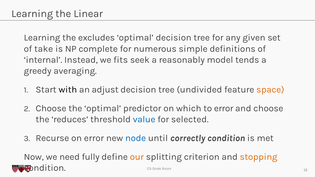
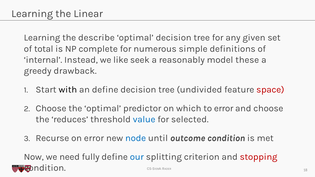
excludes: excludes -> describe (96, 38)
take: take -> total (44, 49)
fits: fits -> like (121, 60)
tends: tends -> these (247, 60)
averaging: averaging -> drawback (75, 71)
an adjust: adjust -> define (105, 90)
space colour: orange -> red (270, 90)
correctly: correctly -> outcome (188, 138)
our colour: orange -> blue (137, 157)
stopping colour: orange -> red (259, 157)
